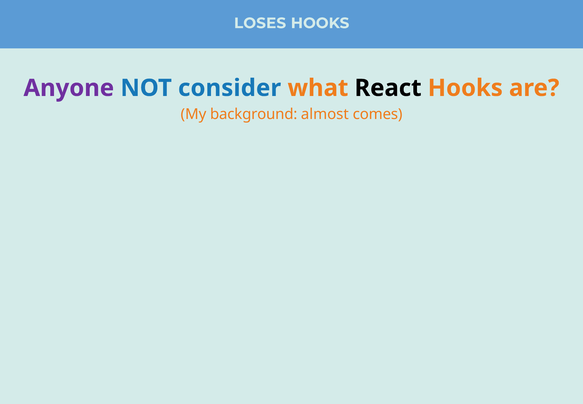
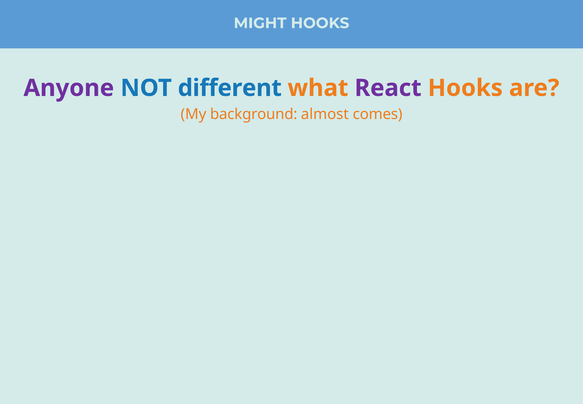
LOSES: LOSES -> MIGHT (260, 23)
consider: consider -> different (230, 88)
React colour: black -> purple (388, 88)
